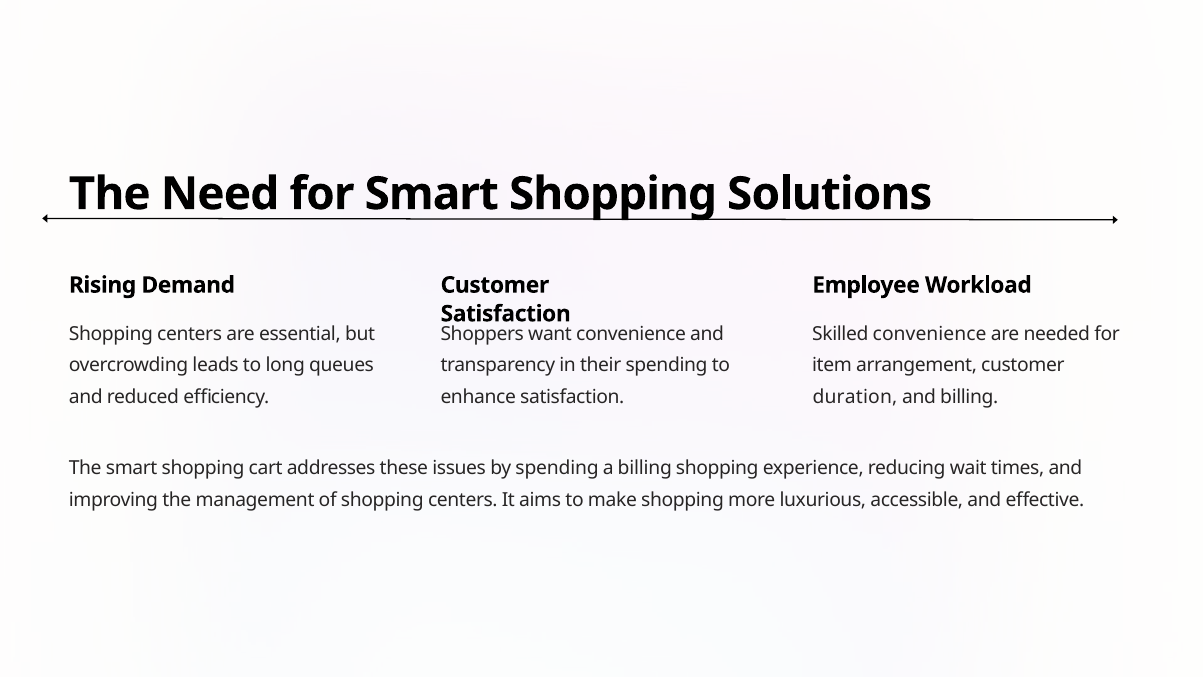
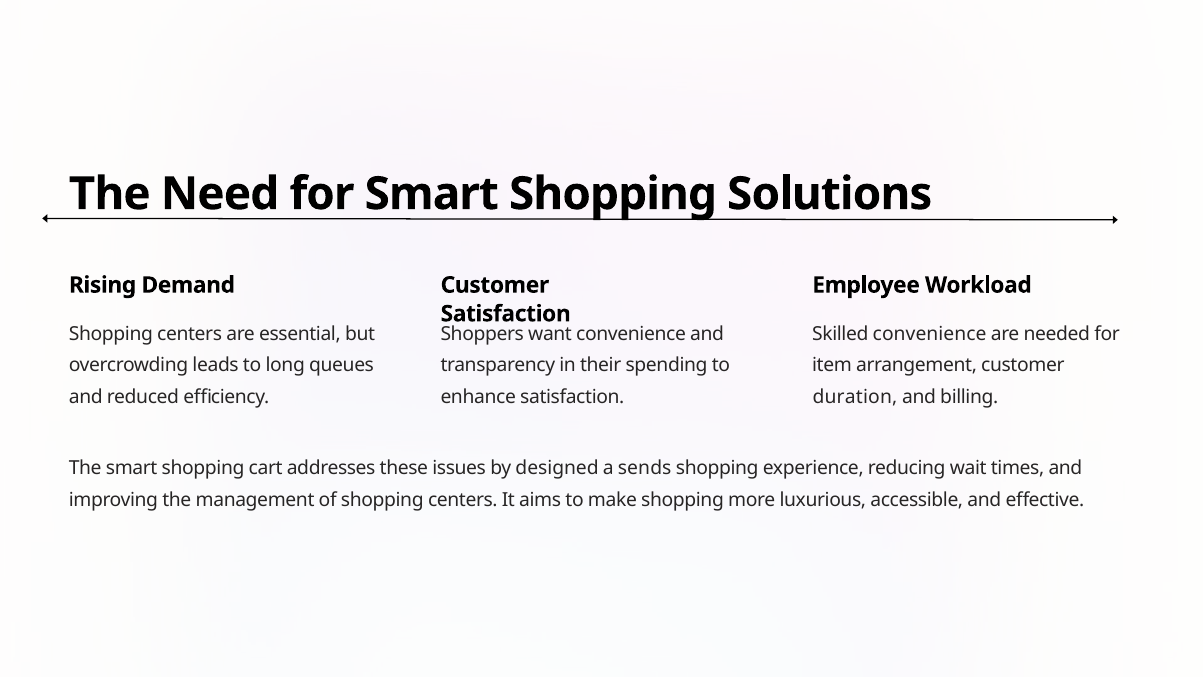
by spending: spending -> designed (557, 468)
a billing: billing -> sends (645, 468)
